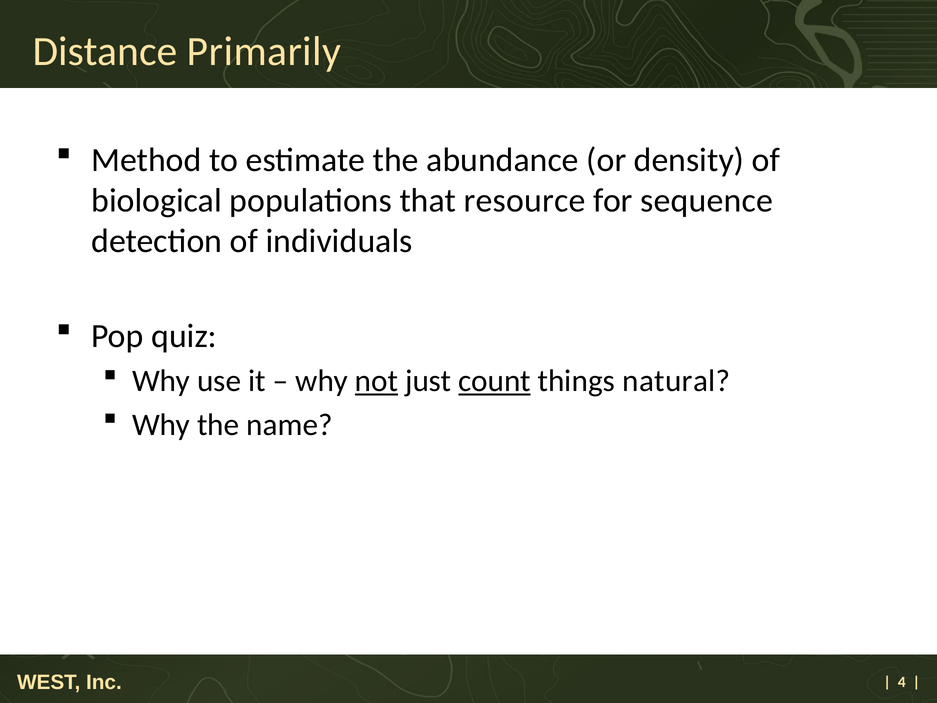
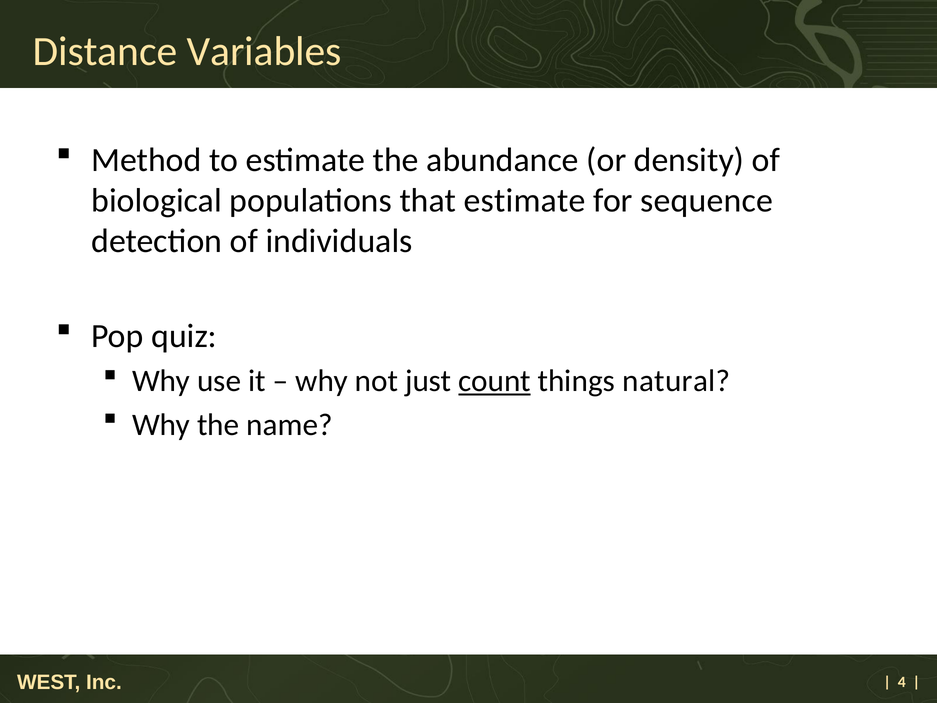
Primarily: Primarily -> Variables (264, 51)
that resource: resource -> estimate (525, 201)
not underline: present -> none (376, 381)
